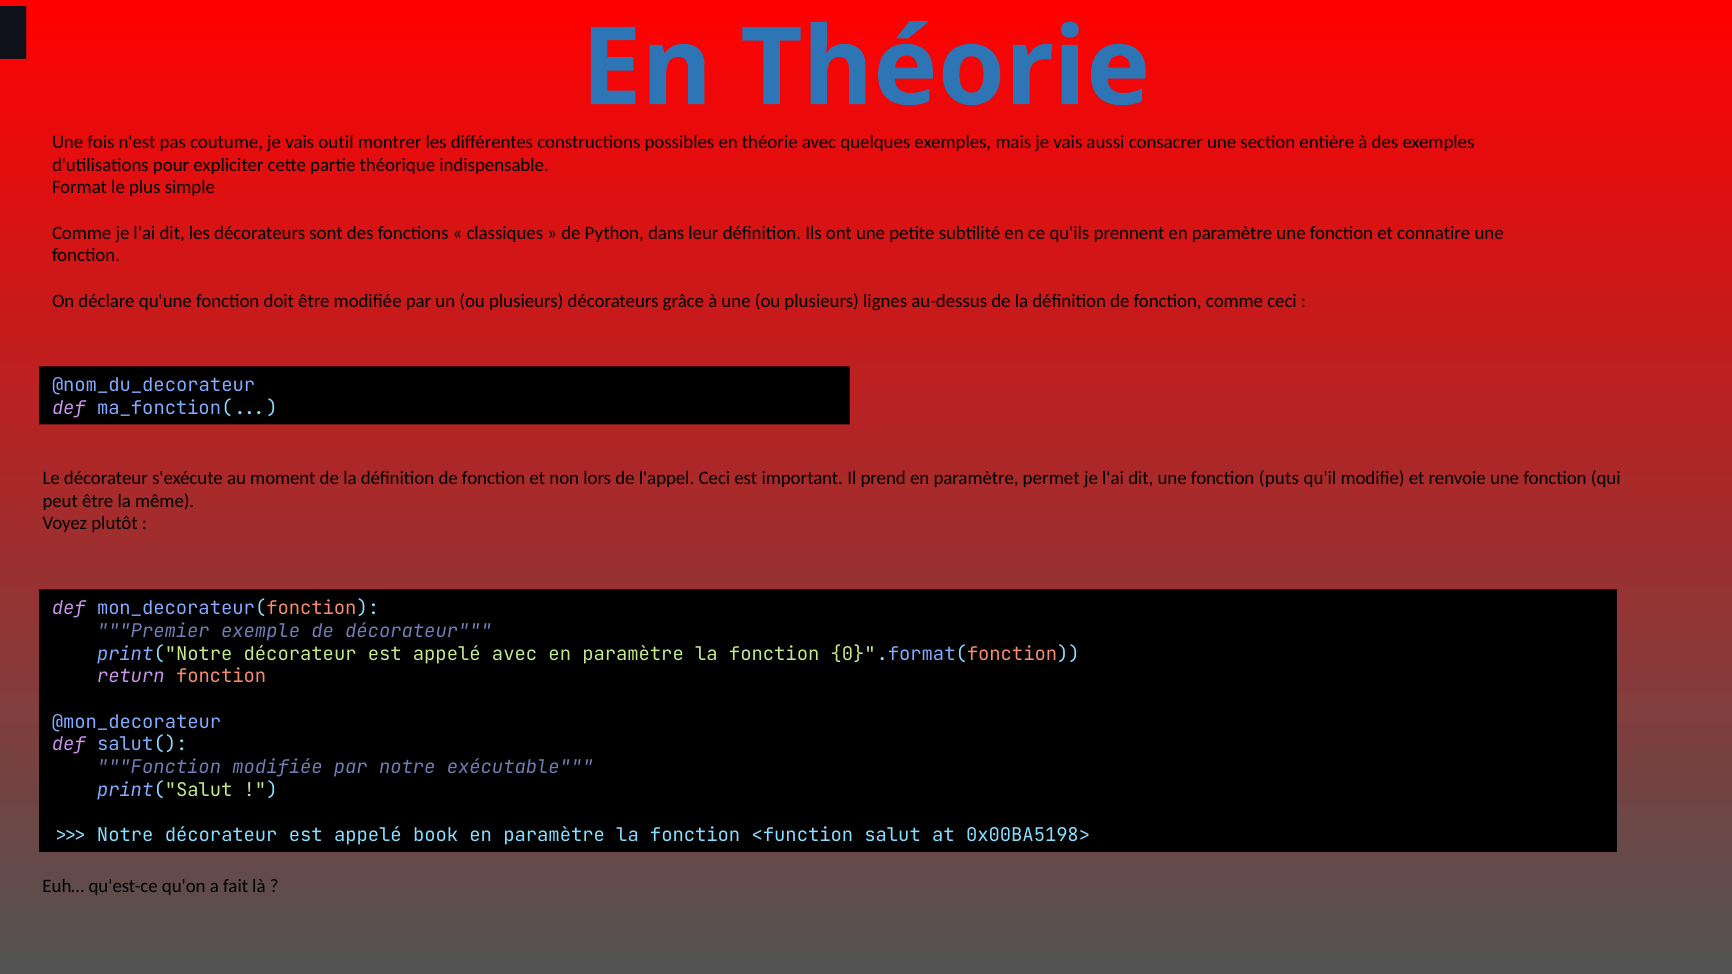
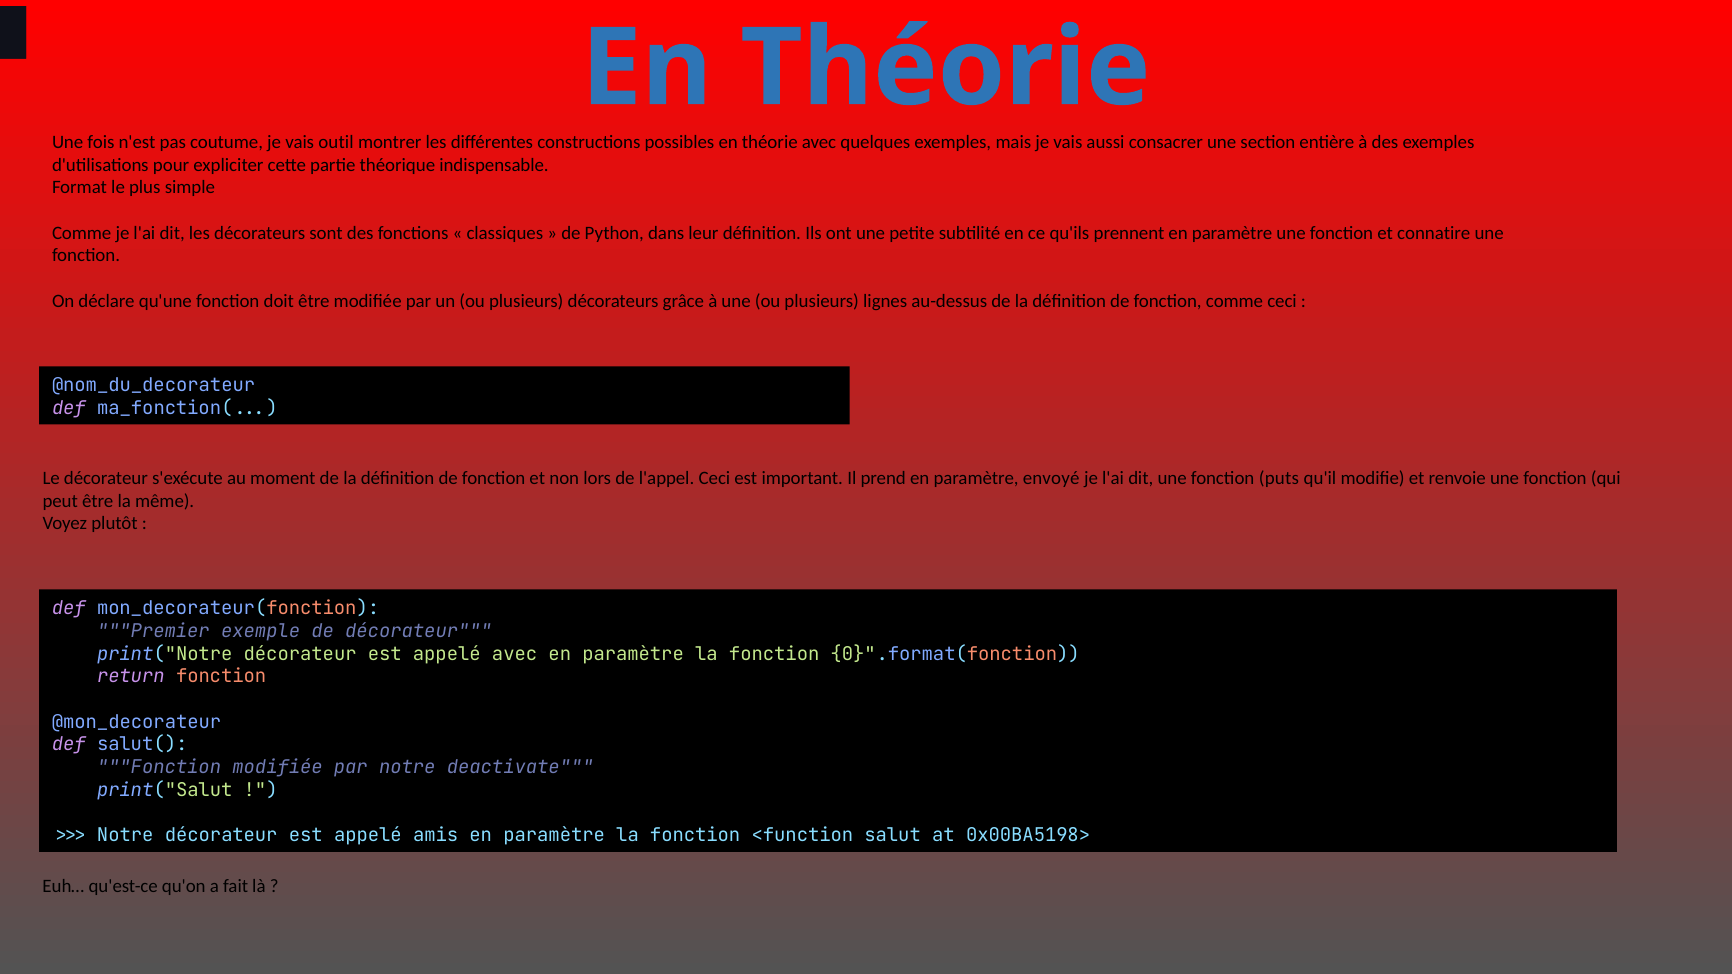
permet: permet -> envoyé (1051, 478)
exécutable: exécutable -> deactivate (520, 768)
book: book -> amis (436, 836)
